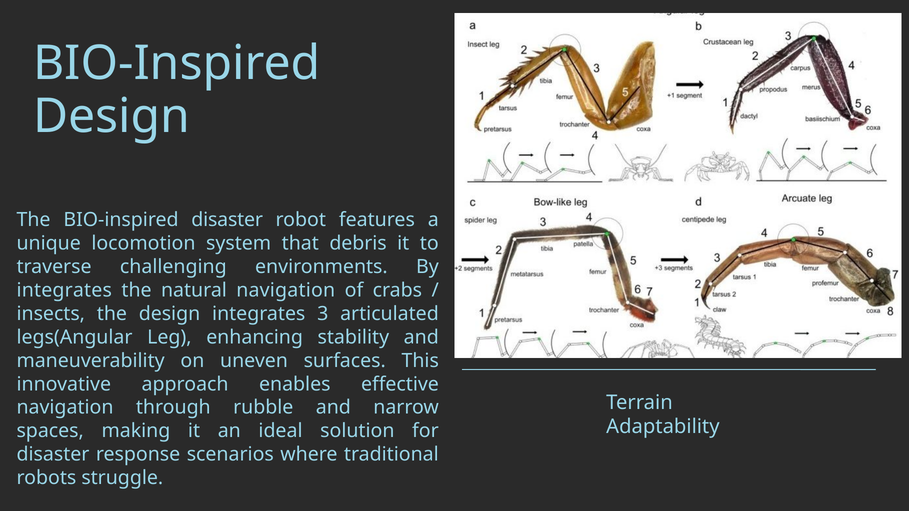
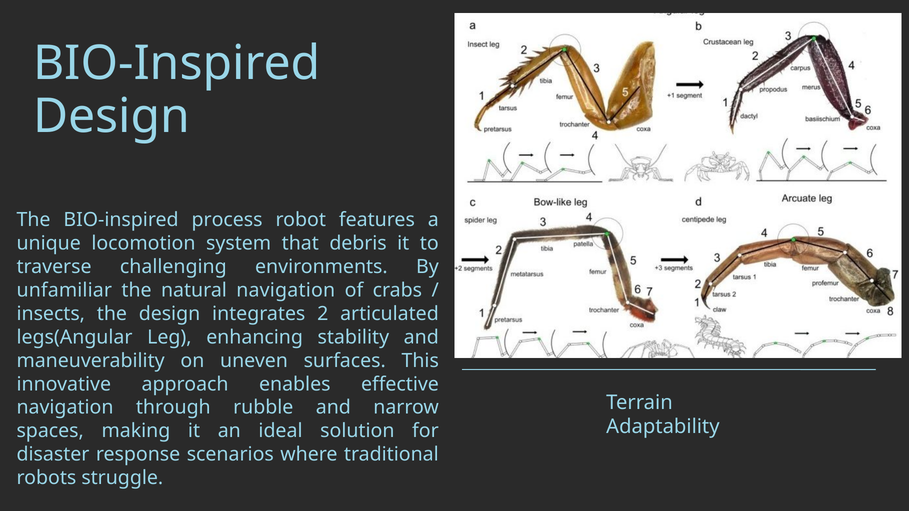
BIO-inspired disaster: disaster -> process (227, 220)
integrates: integrates -> unfamiliar (64, 290)
3: 3 -> 2 (323, 314)
